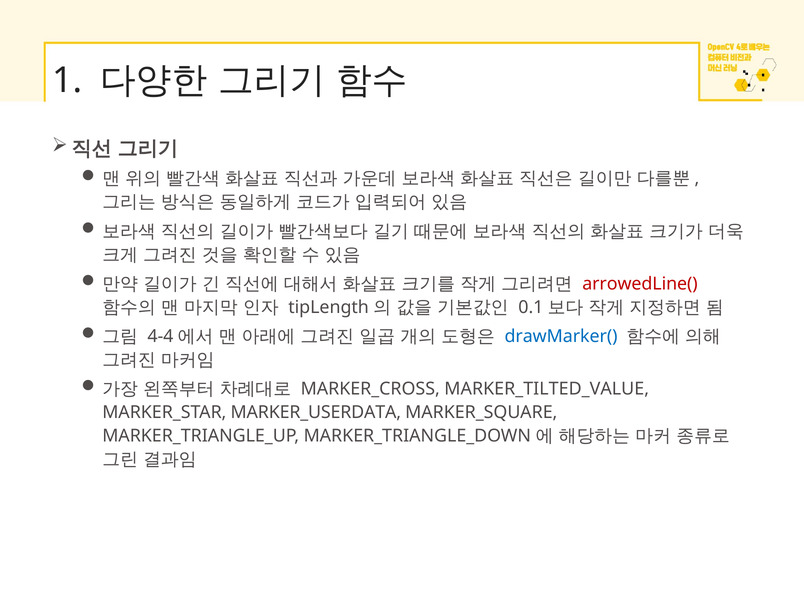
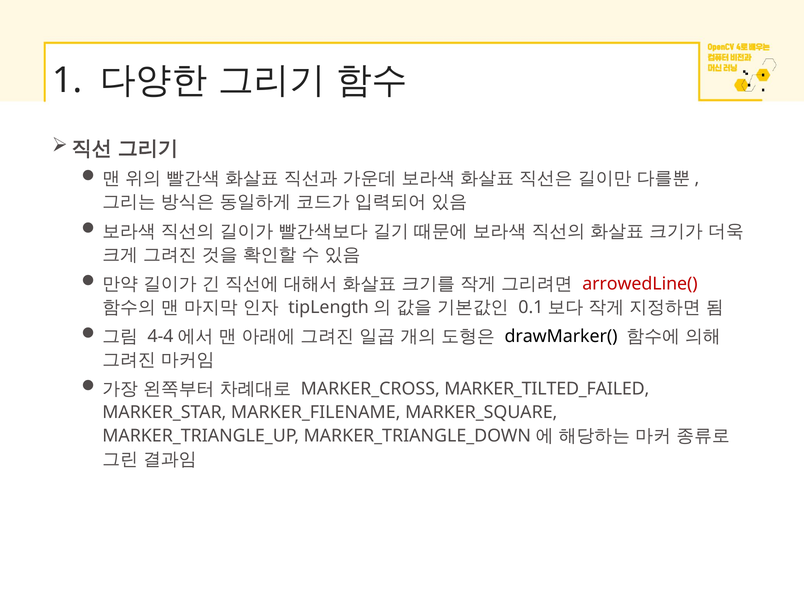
drawMarker( colour: blue -> black (561, 336)
MARKER_TILTED_VALUE: MARKER_TILTED_VALUE -> MARKER_TILTED_FAILED (547, 389)
MARKER_USERDATA: MARKER_USERDATA -> MARKER_FILENAME (316, 412)
